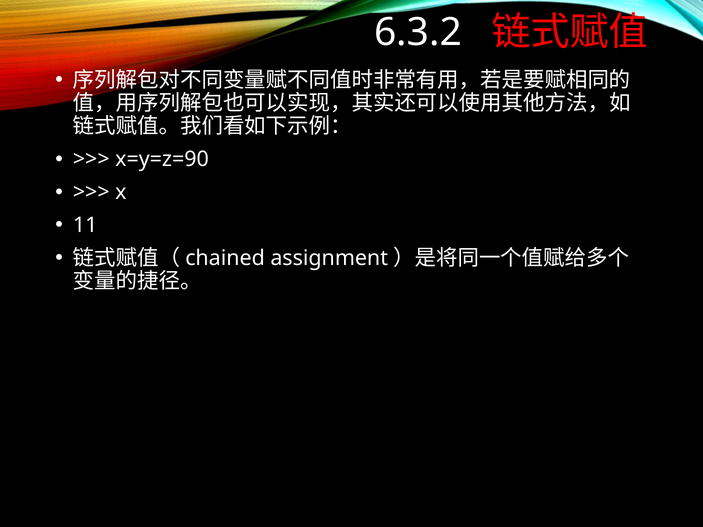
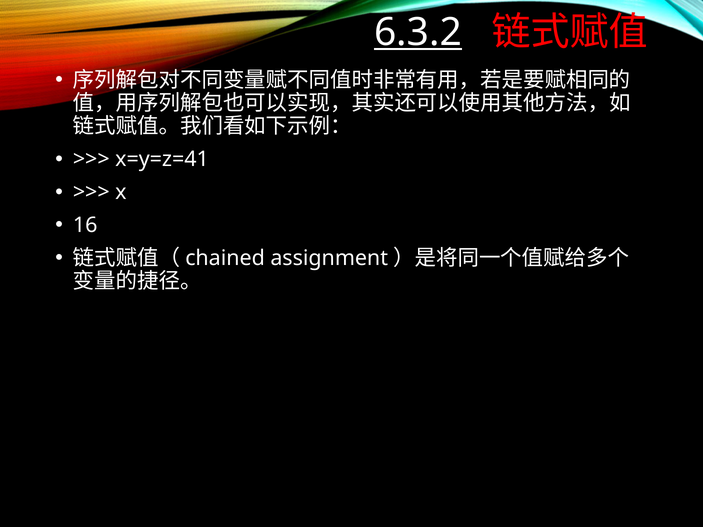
6.3.2 underline: none -> present (418, 32)
x=y=z=90: x=y=z=90 -> x=y=z=41 (162, 159)
11: 11 -> 16 (85, 225)
